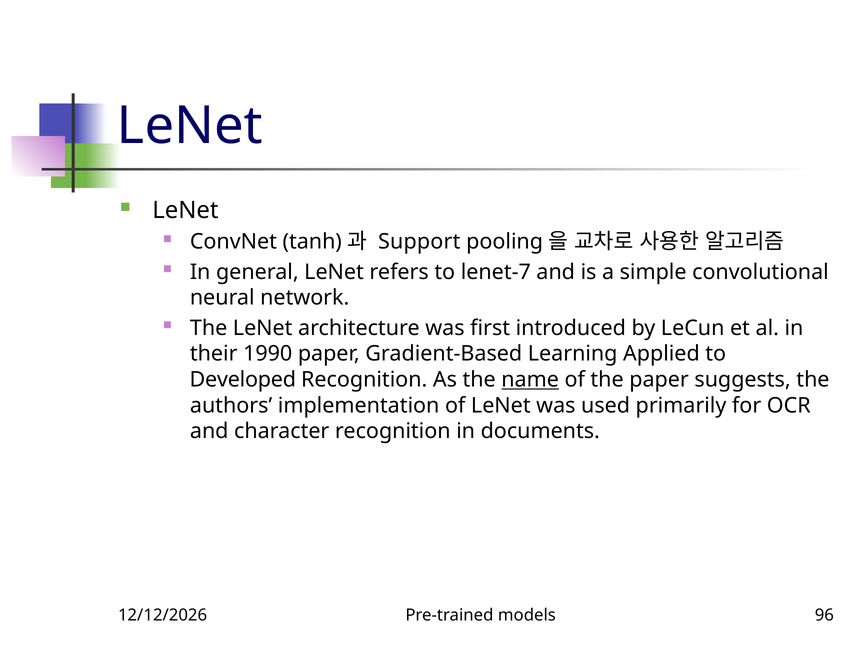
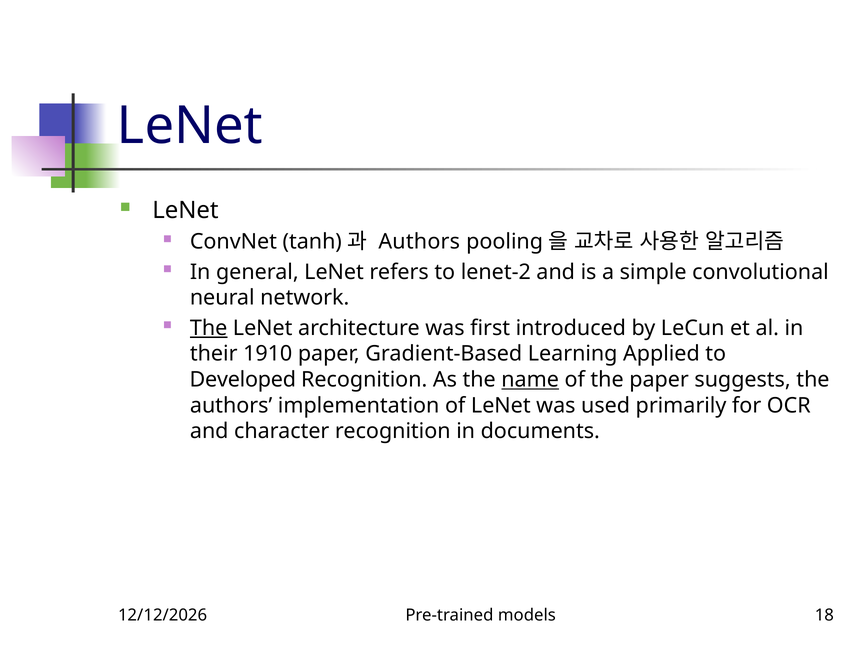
Support: Support -> Authors (419, 242)
lenet-7: lenet-7 -> lenet-2 (496, 272)
The underline: none -> present (209, 328)
1990: 1990 -> 1910 (268, 354)
96: 96 -> 18 (824, 615)
